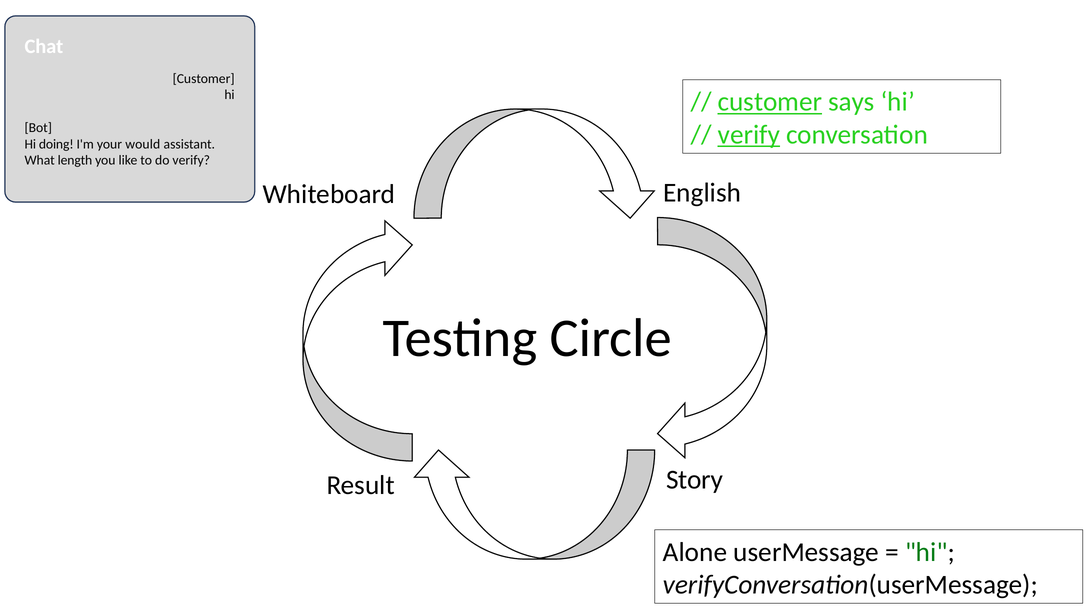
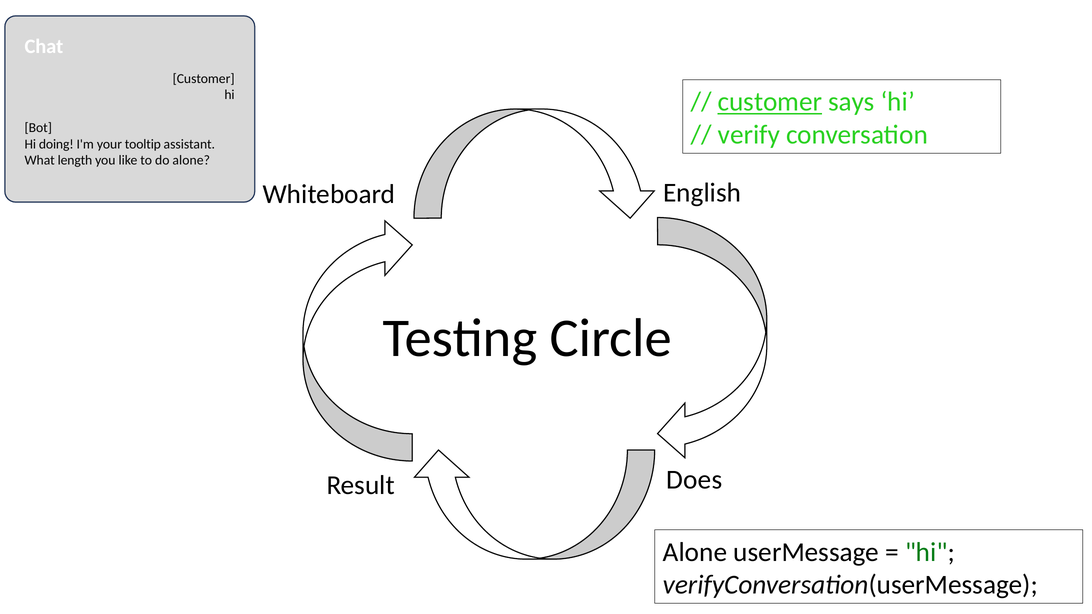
verify underline: present -> none (749, 135)
would: would -> tooltip (143, 144)
do verify: verify -> alone (191, 161)
Story: Story -> Does (694, 480)
